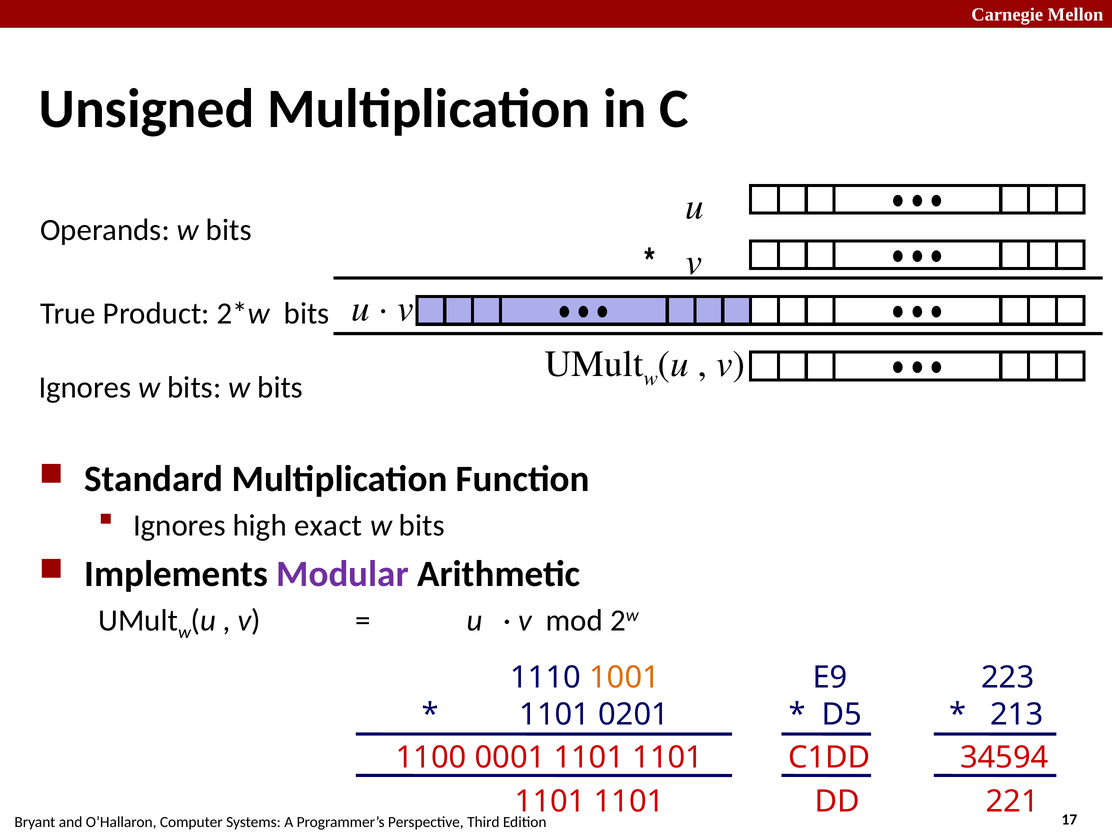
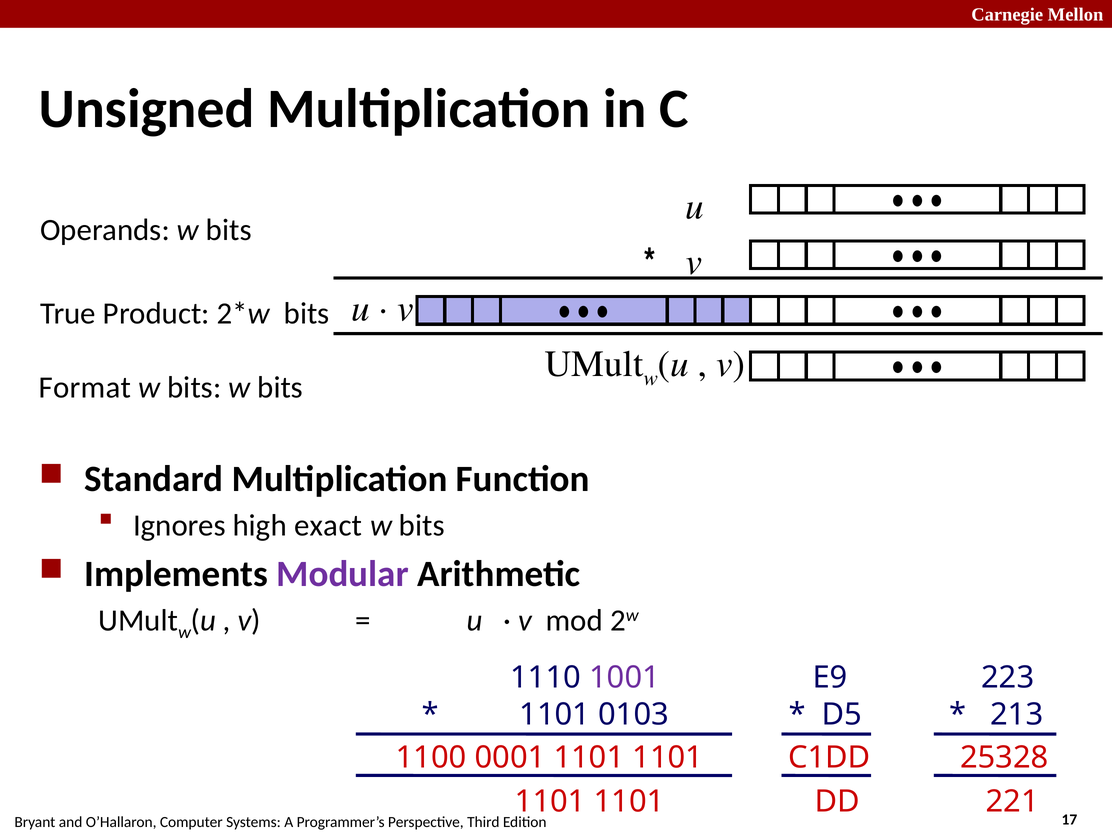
Ignores: Ignores -> Format (85, 388)
1001 colour: orange -> purple (625, 678)
0201: 0201 -> 0103 (634, 715)
34594: 34594 -> 25328 (1004, 757)
